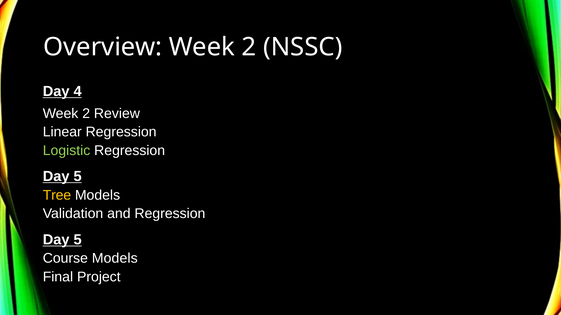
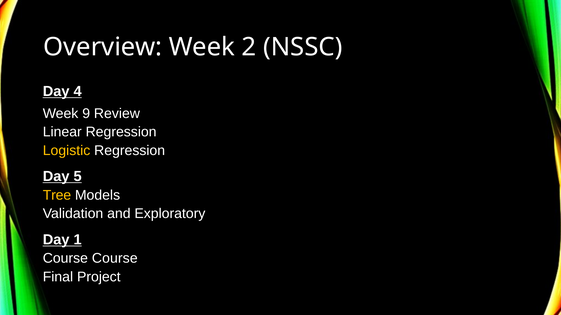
2: 2 -> 9 (86, 114)
Logistic colour: light green -> yellow (67, 151)
and Regression: Regression -> Exploratory (170, 214)
5: 5 -> 1 (78, 240)
Course Models: Models -> Course (115, 259)
